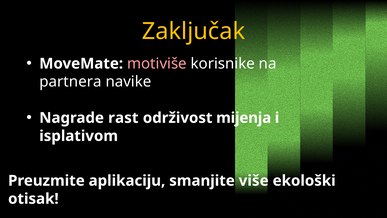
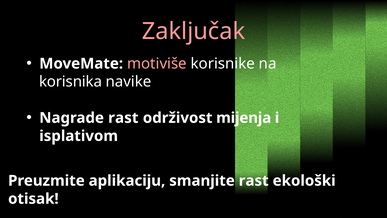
Zaključak colour: yellow -> pink (193, 31)
partnera: partnera -> korisnika (71, 82)
smanjite više: više -> rast (254, 180)
